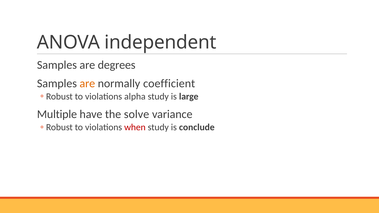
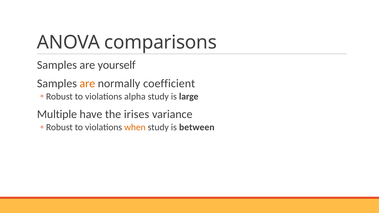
independent: independent -> comparisons (160, 42)
degrees: degrees -> yourself (117, 65)
solve: solve -> irises (137, 114)
when colour: red -> orange (135, 127)
conclude: conclude -> between (197, 127)
